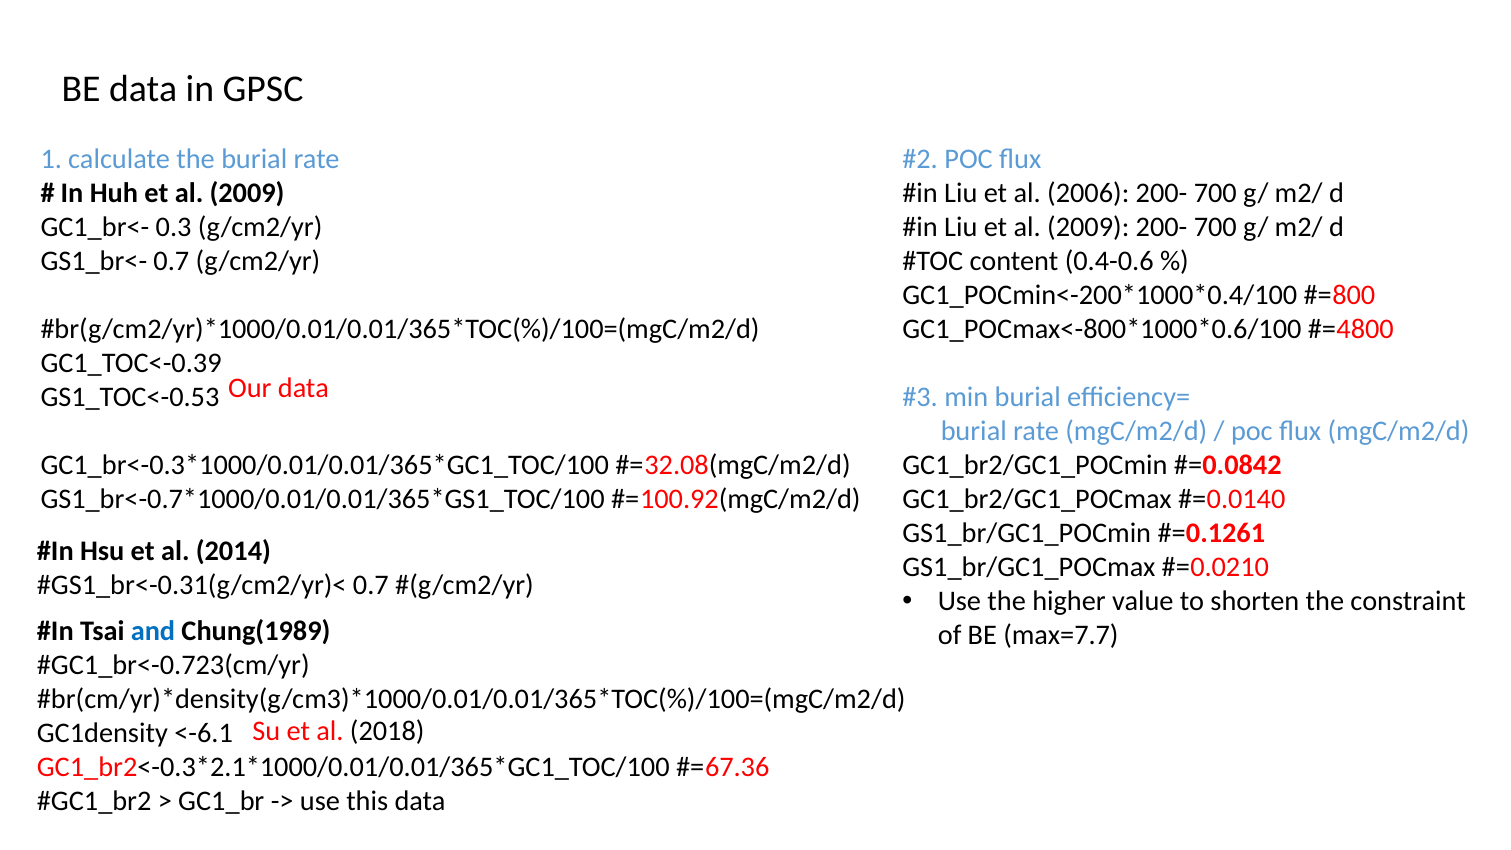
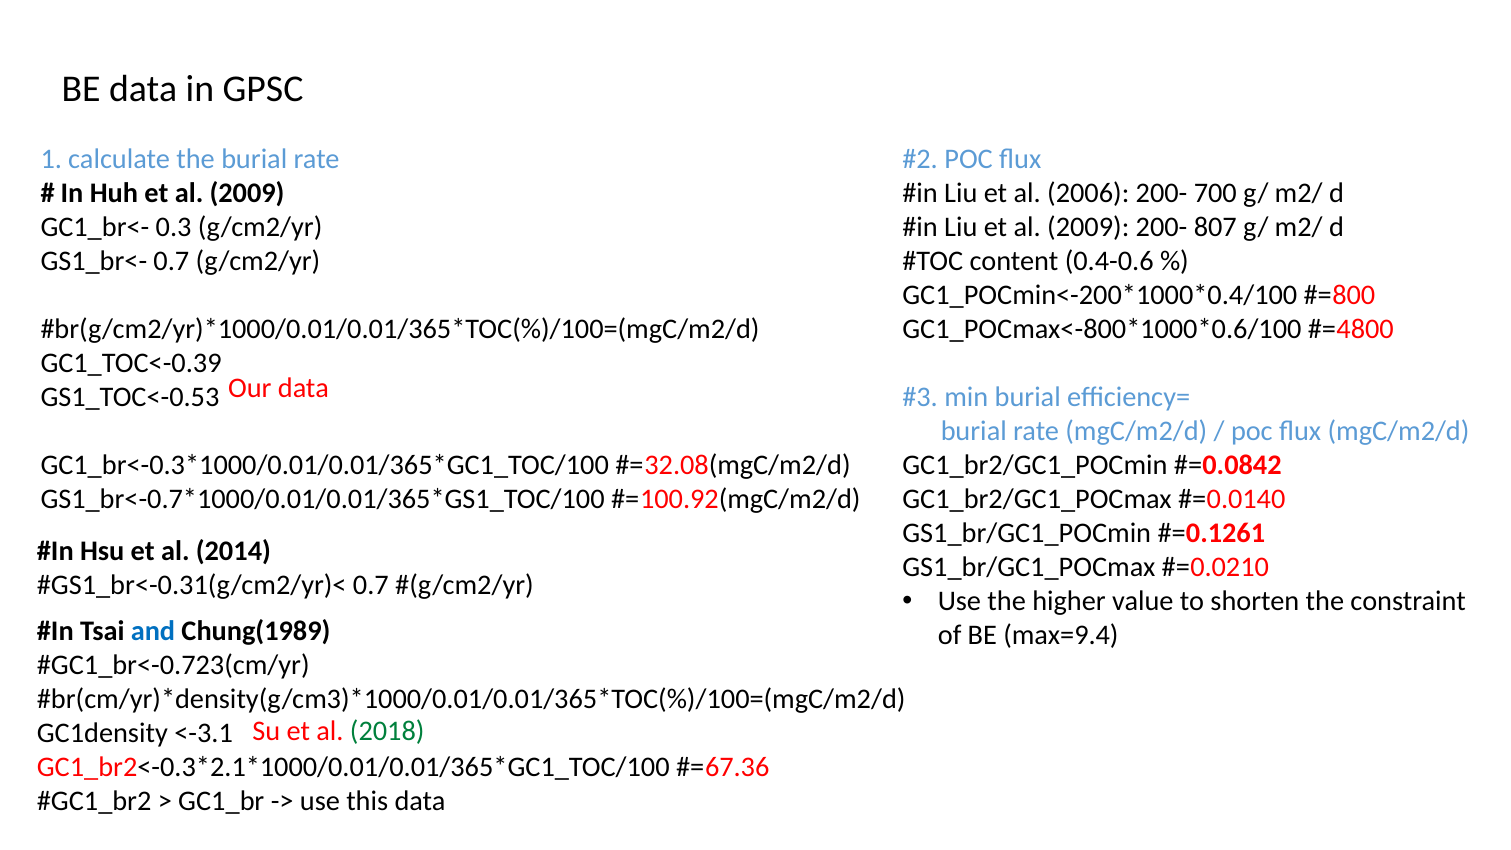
2009 200- 700: 700 -> 807 (1215, 228)
max=7.7: max=7.7 -> max=9.4 (1061, 635)
2018 colour: black -> green (387, 732)
<-6.1: <-6.1 -> <-3.1 (204, 733)
